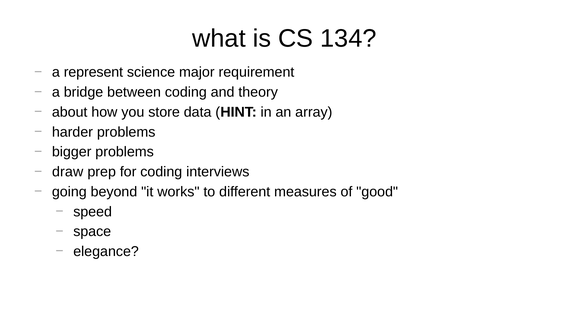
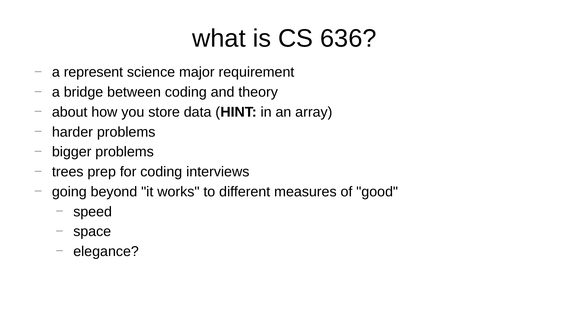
134: 134 -> 636 (348, 38)
draw: draw -> trees (68, 172)
